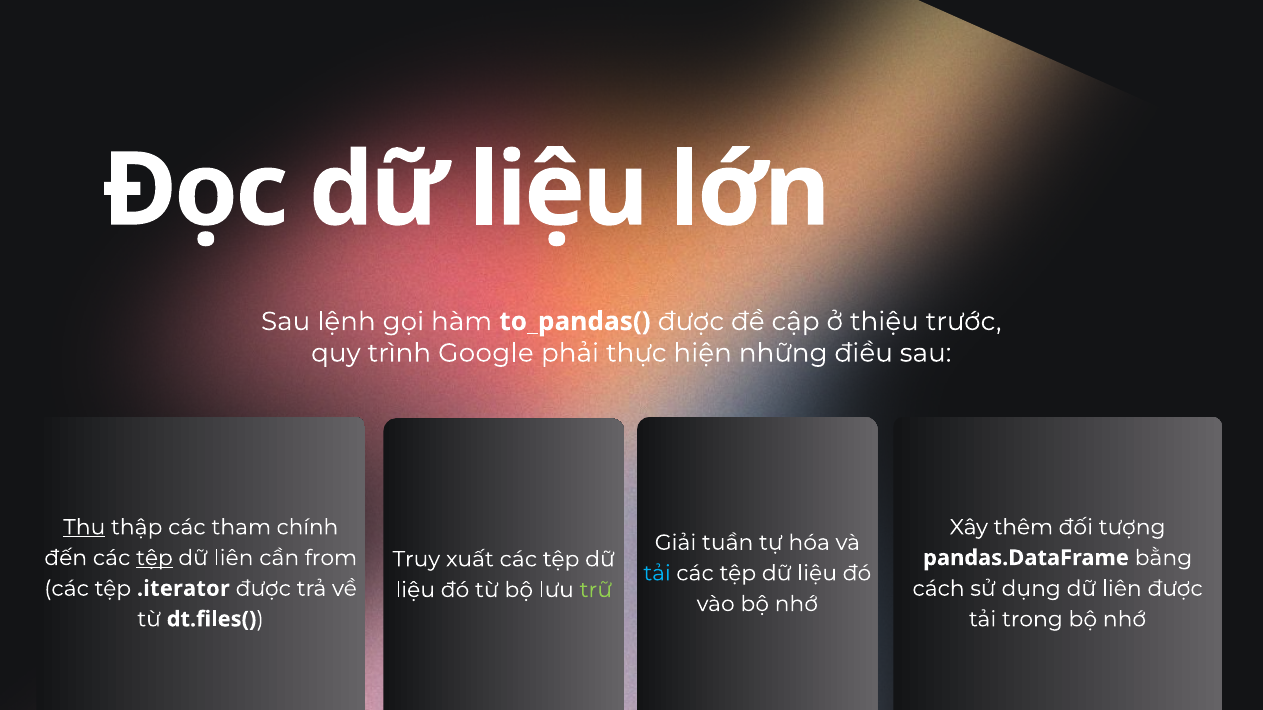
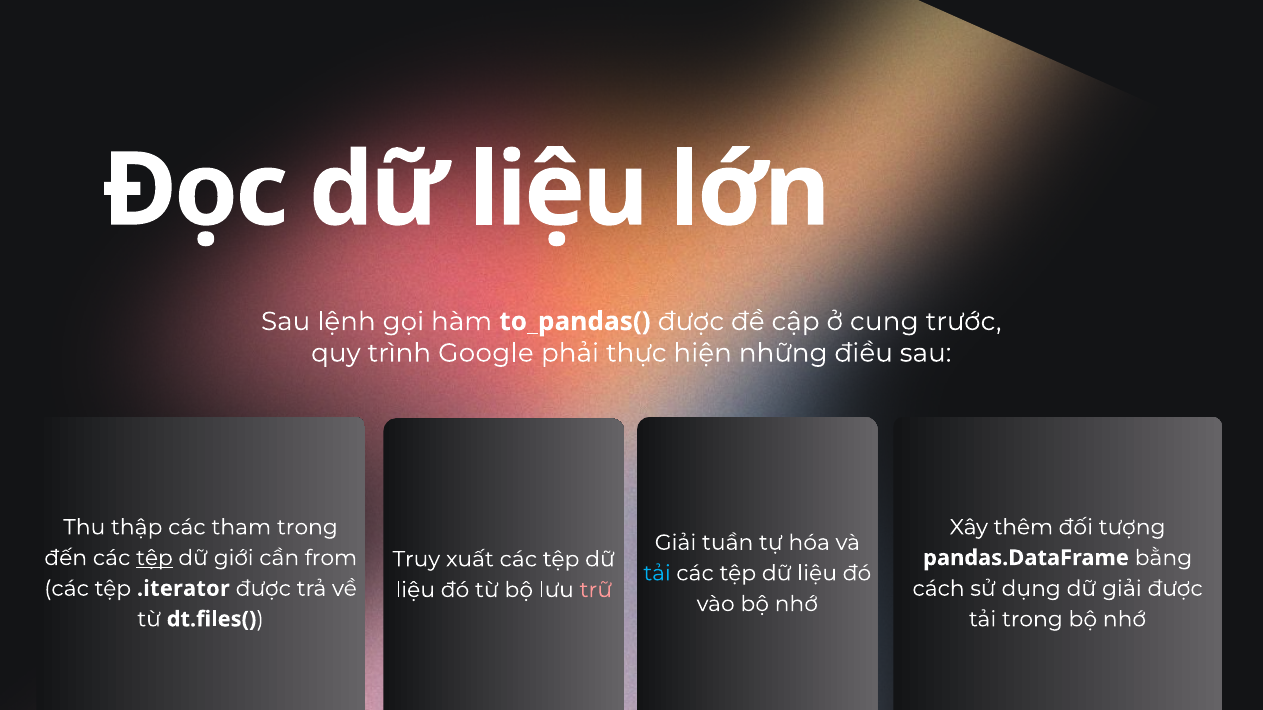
thiệu: thiệu -> cung (884, 322)
Thu underline: present -> none (84, 528)
tham chính: chính -> trong (307, 528)
liên: liên -> giới (234, 558)
dụng dữ liên: liên -> giải (1122, 589)
trữ colour: light green -> pink (596, 590)
